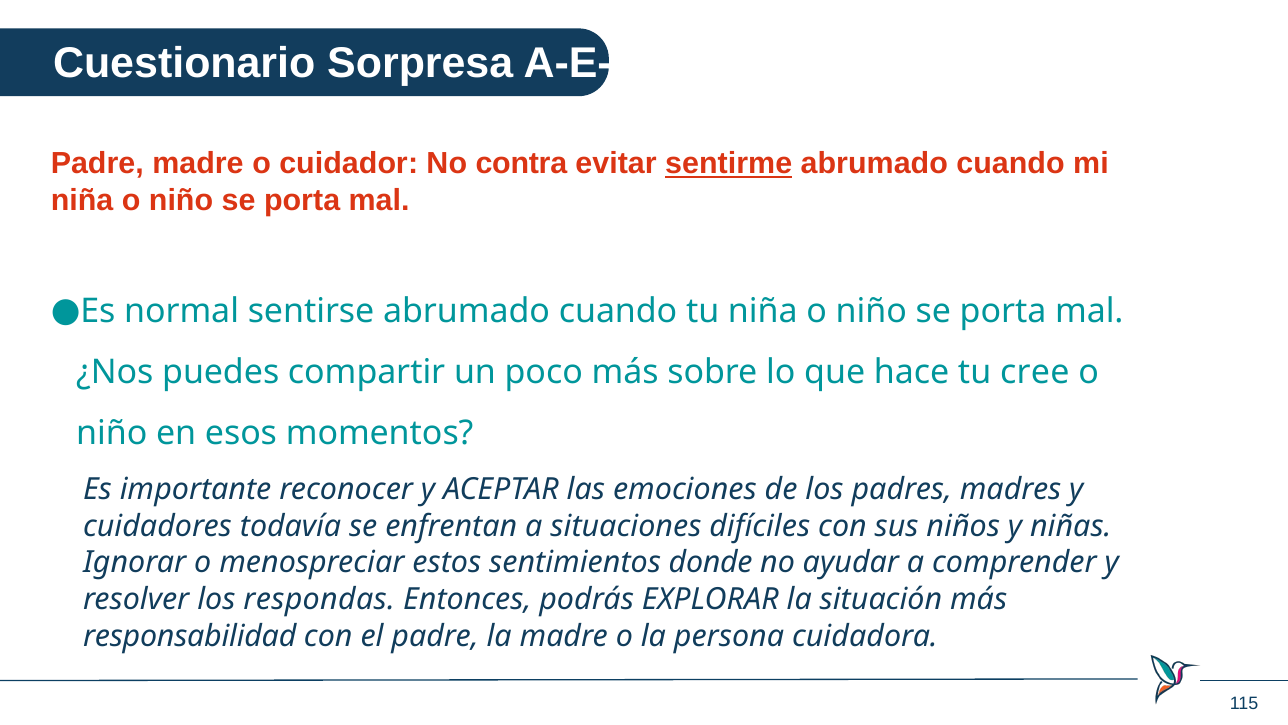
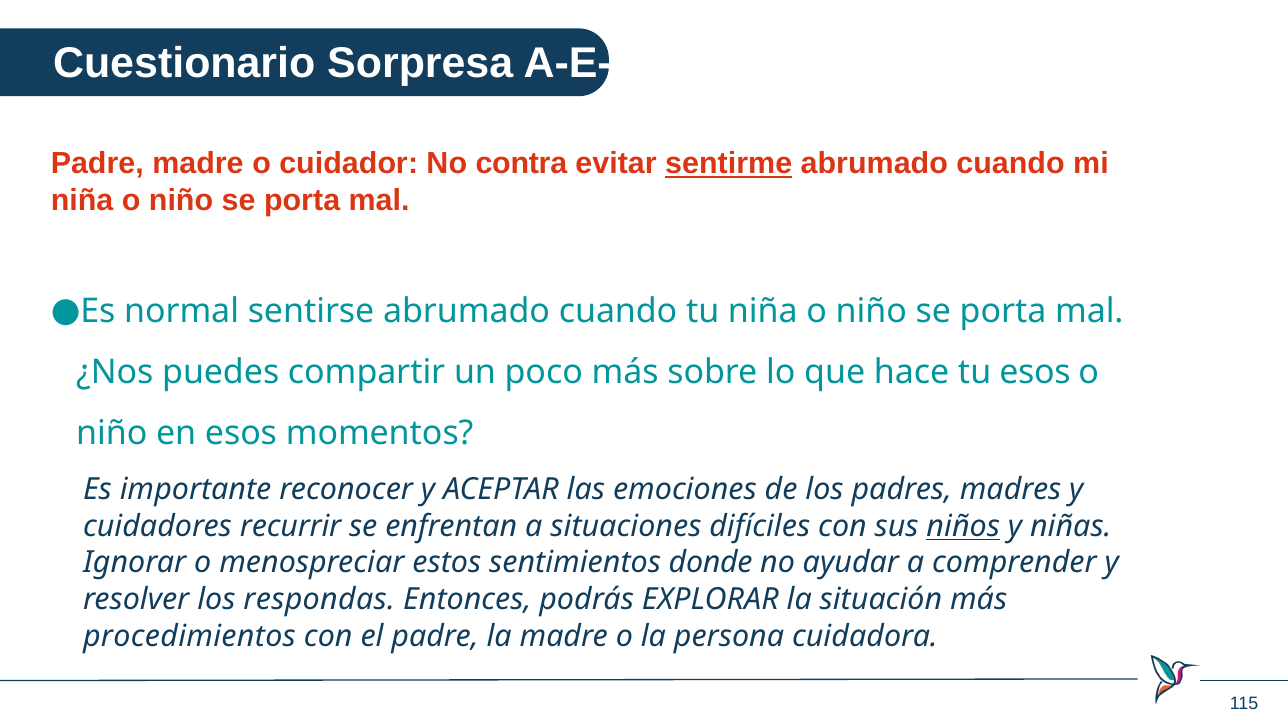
tu cree: cree -> esos (1035, 372)
todavía: todavía -> recurrir (291, 526)
niños underline: none -> present (963, 526)
responsabilidad: responsabilidad -> procedimientos (189, 636)
